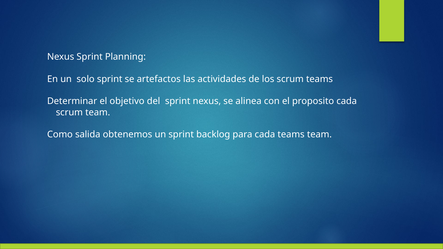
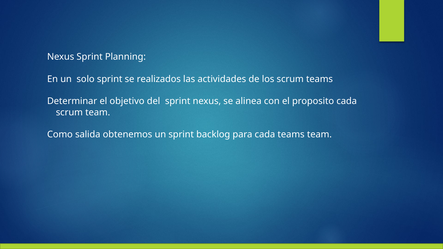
artefactos: artefactos -> realizados (159, 79)
